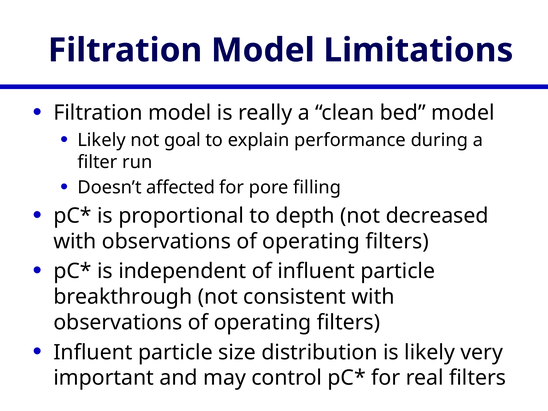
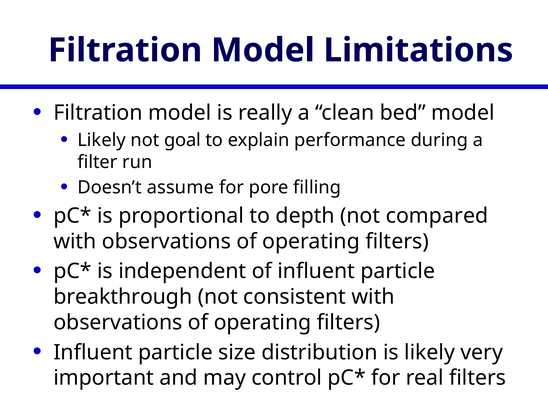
affected: affected -> assume (180, 188)
decreased: decreased -> compared (437, 216)
